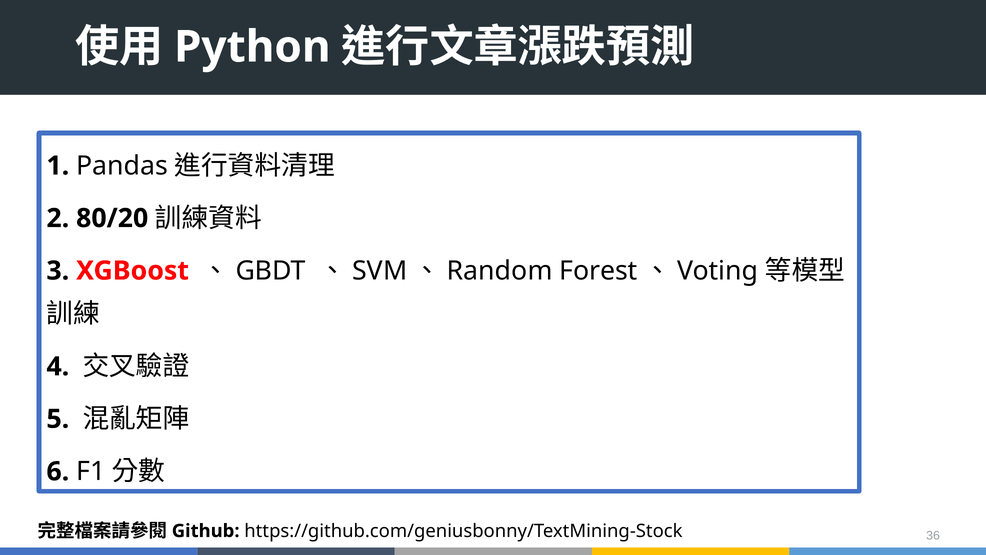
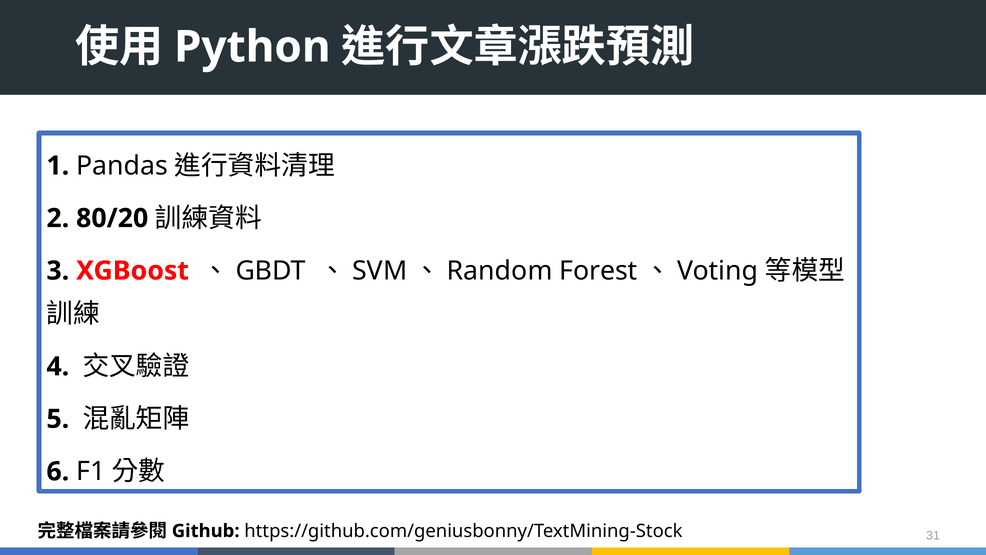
36: 36 -> 31 (933, 535)
